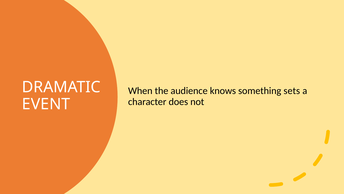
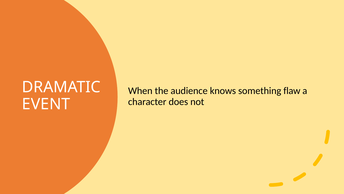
sets: sets -> flaw (292, 91)
